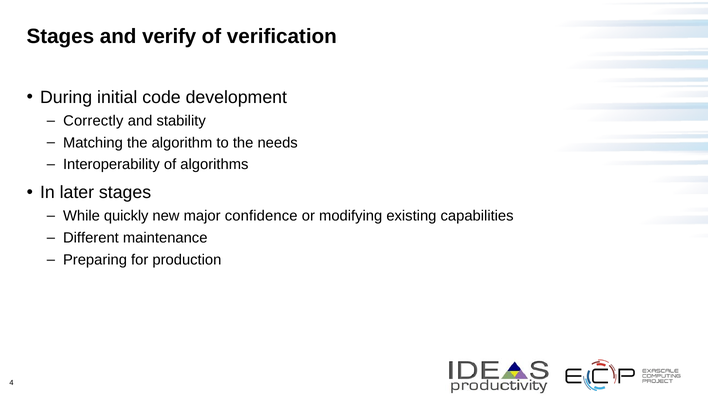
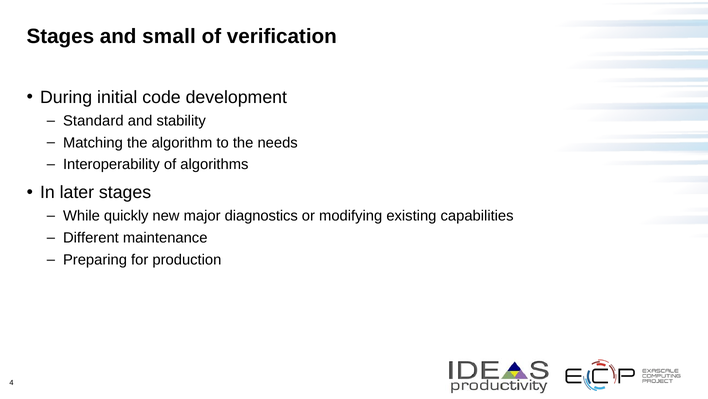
verify: verify -> small (169, 37)
Correctly: Correctly -> Standard (93, 121)
confidence: confidence -> diagnostics (261, 216)
